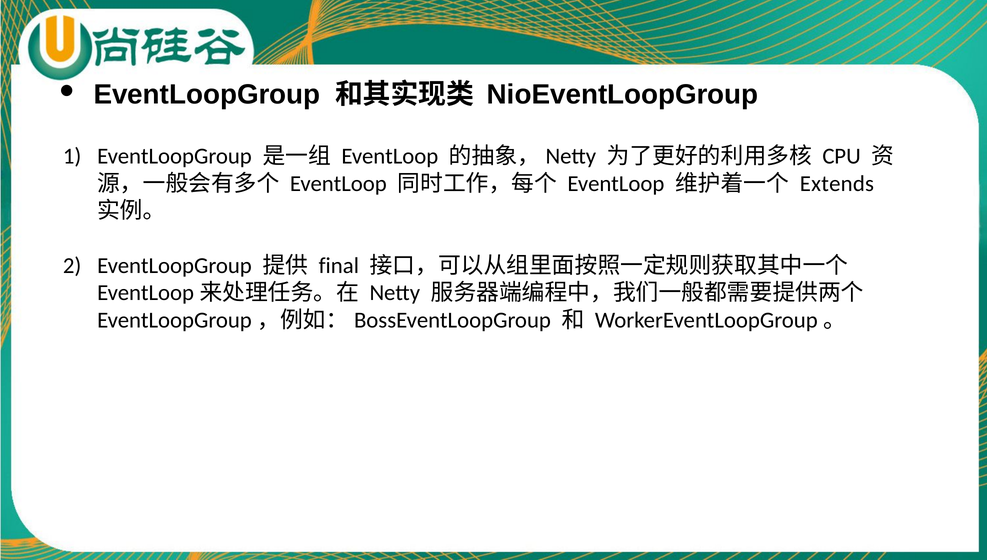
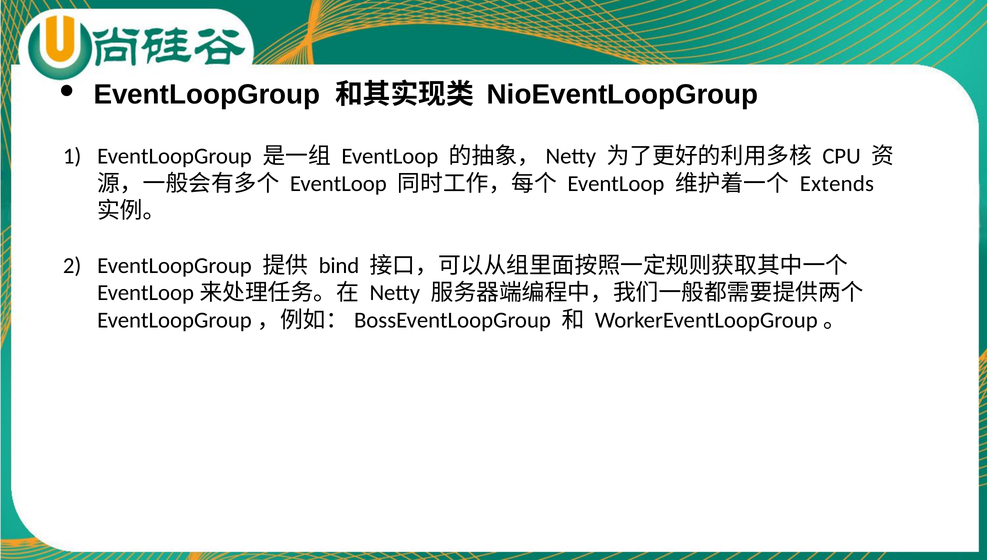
final: final -> bind (339, 266)
